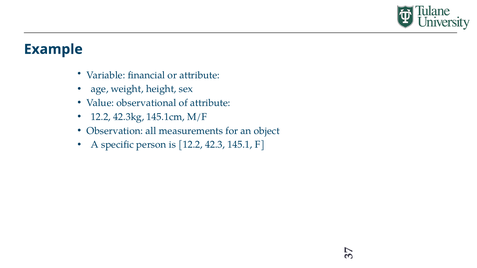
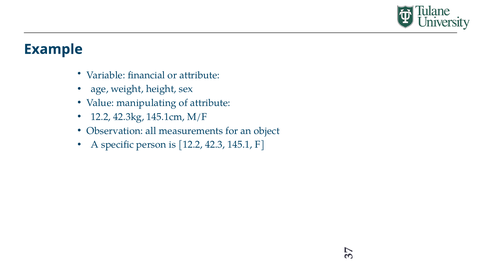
observational: observational -> manipulating (146, 103)
